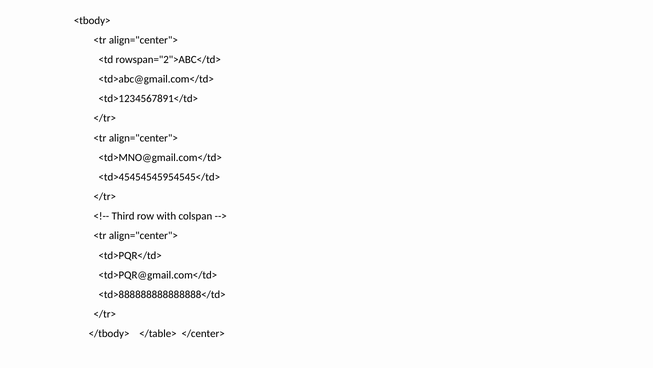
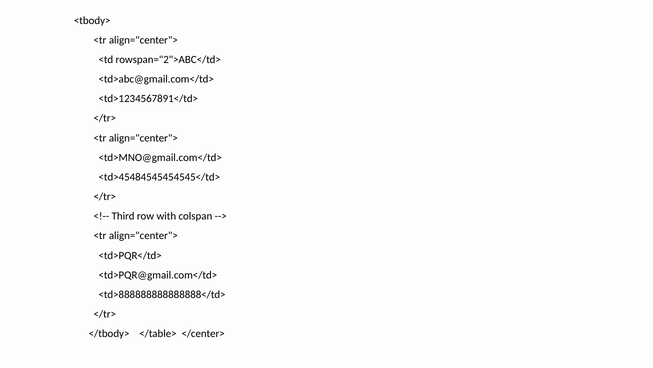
<td>45454545954545</td>: <td>45454545954545</td> -> <td>45484545454545</td> (159, 177)
